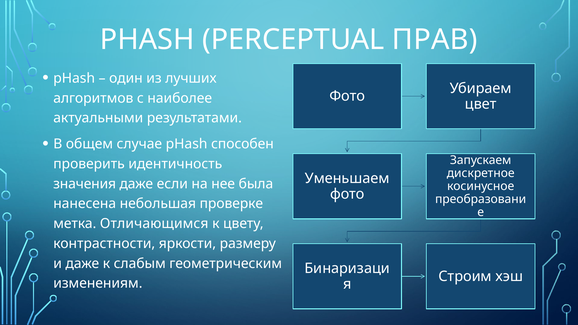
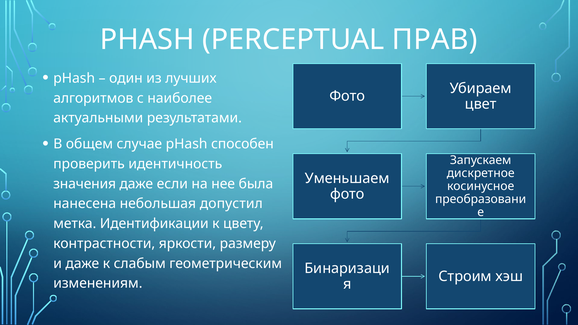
проверке: проверке -> допустил (231, 204)
Отличающимся: Отличающимся -> Идентификации (154, 224)
